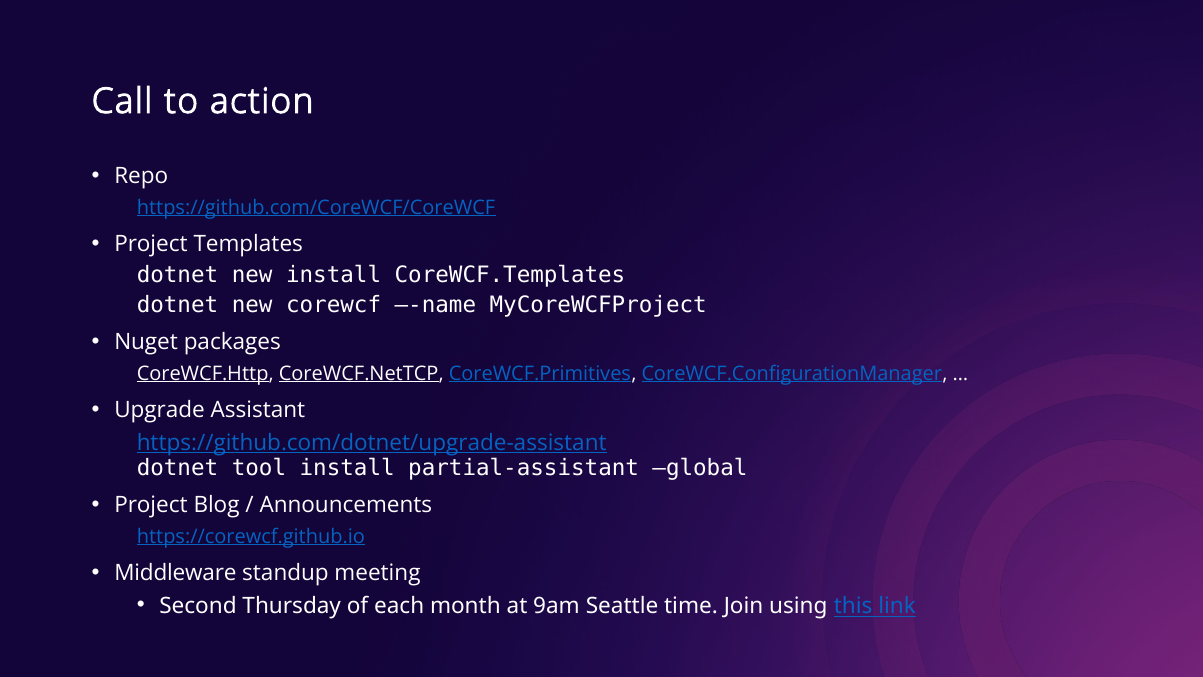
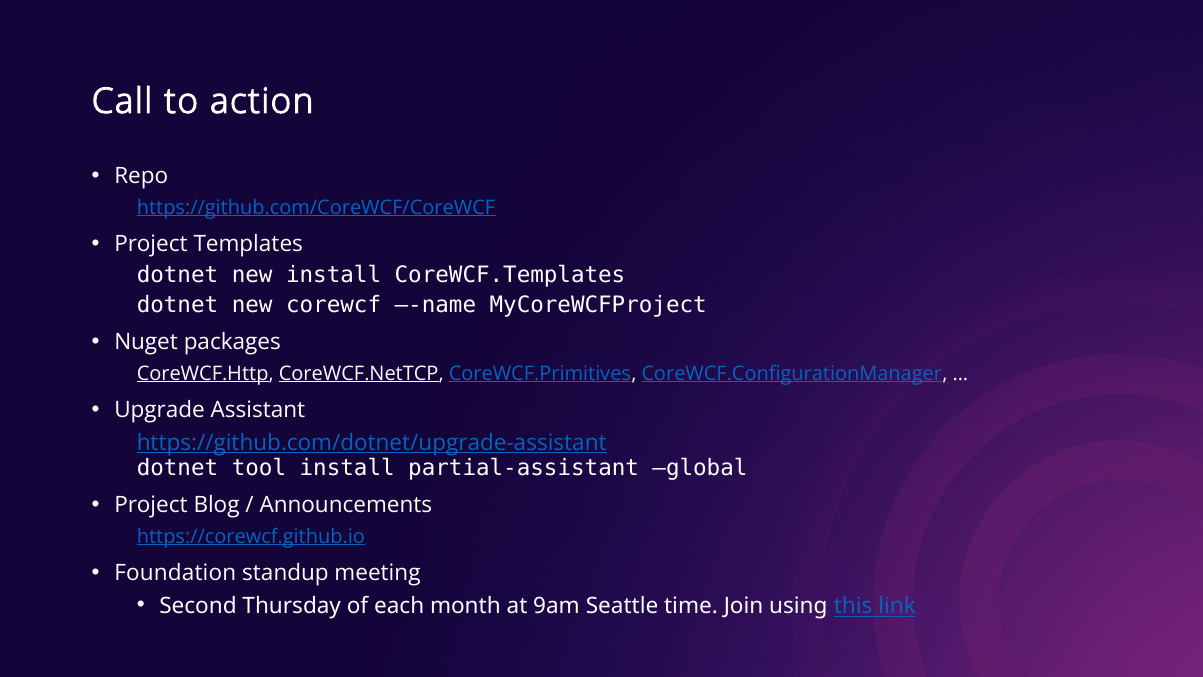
Middleware: Middleware -> Foundation (175, 572)
